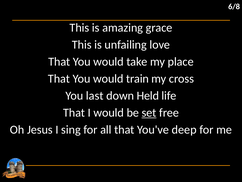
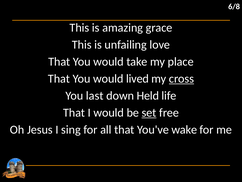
train: train -> lived (137, 78)
cross underline: none -> present (181, 78)
deep: deep -> wake (184, 129)
